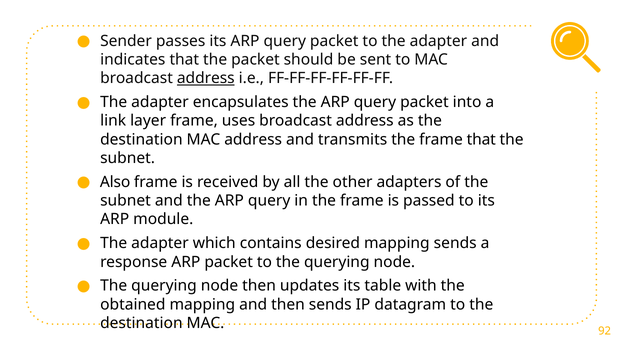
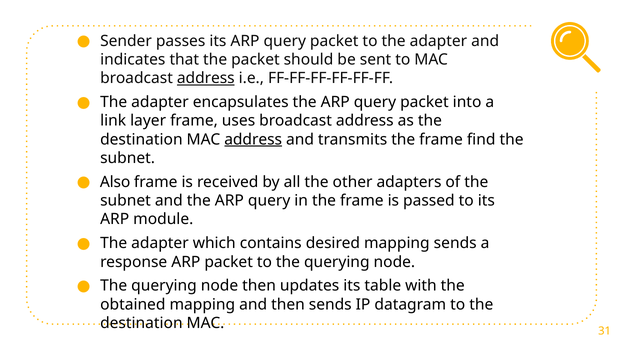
address underline: none -> present (253, 140)
frame that: that -> find (481, 140)
92: 92 -> 31 (605, 332)
